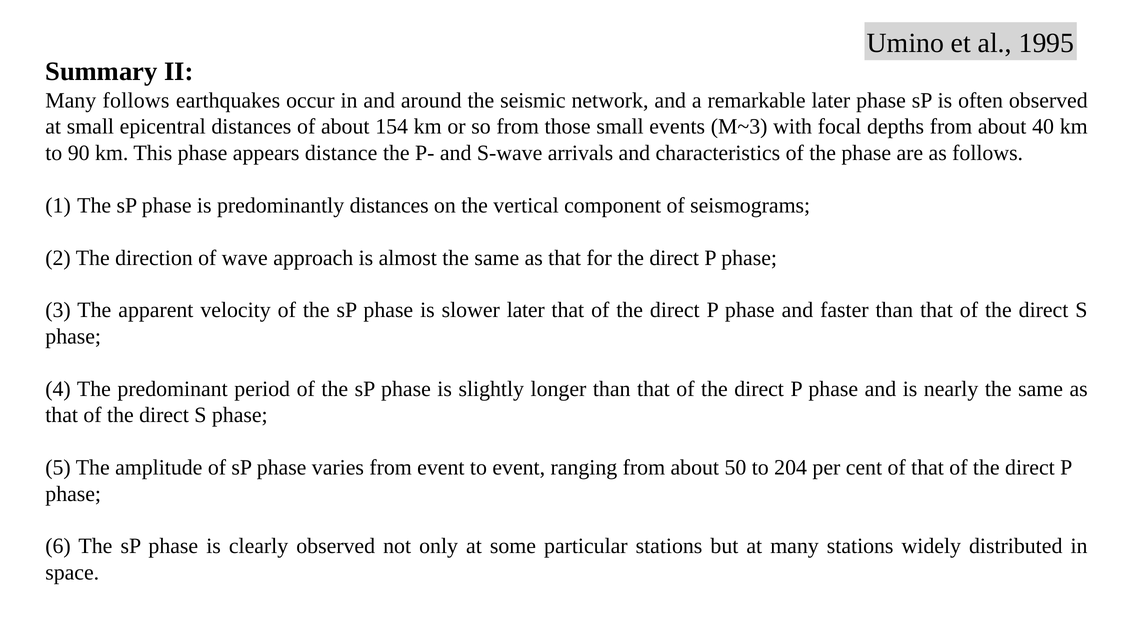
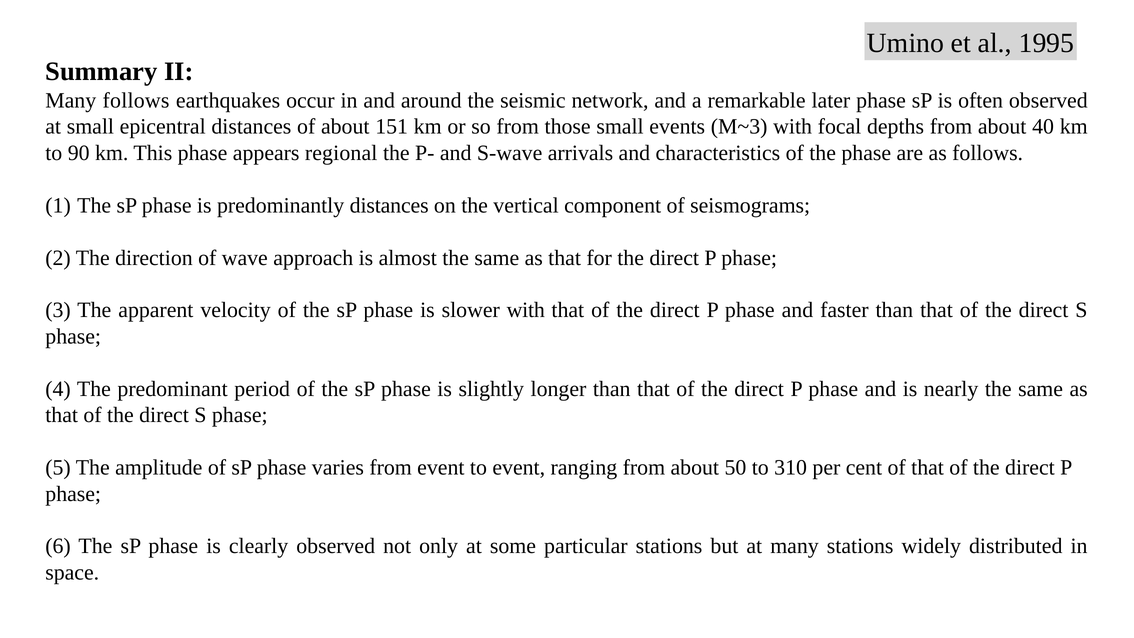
154: 154 -> 151 (392, 127)
distance: distance -> regional (341, 153)
slower later: later -> with (526, 310)
204: 204 -> 310 (791, 467)
